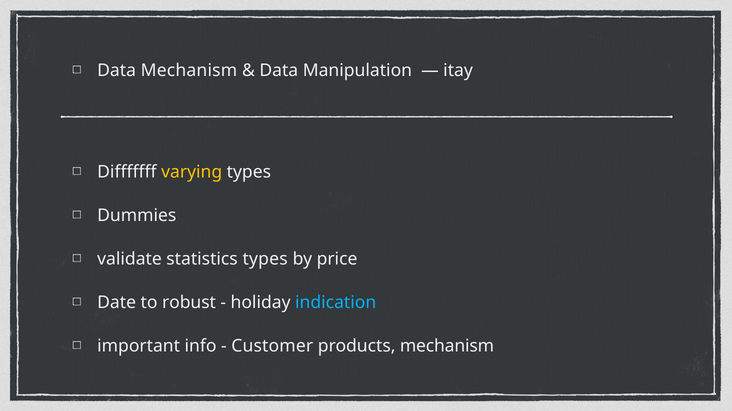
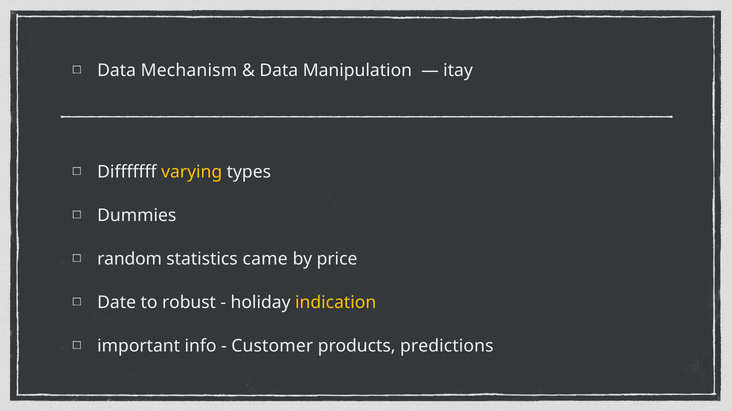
validate: validate -> random (130, 260)
statistics types: types -> came (265, 260)
indication colour: light blue -> yellow (336, 303)
products mechanism: mechanism -> predictions (447, 347)
